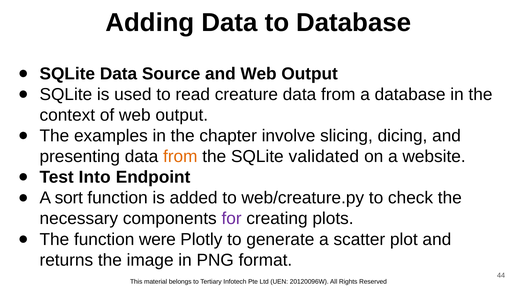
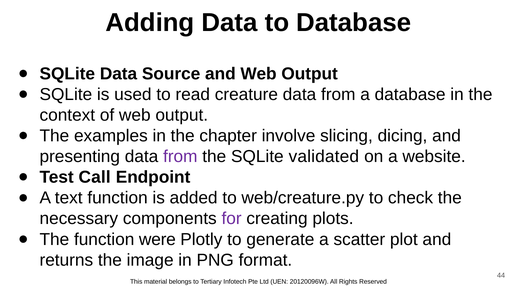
from colour: orange -> purple (180, 156)
Into: Into -> Call (95, 177)
sort: sort -> text (69, 198)
